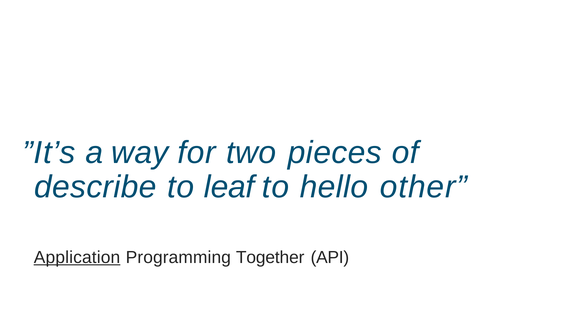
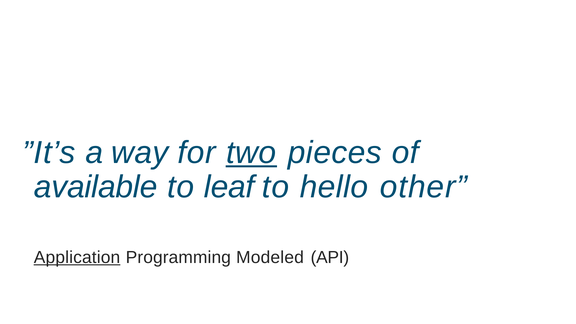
two underline: none -> present (251, 153)
describe: describe -> available (96, 187)
Together: Together -> Modeled (270, 257)
